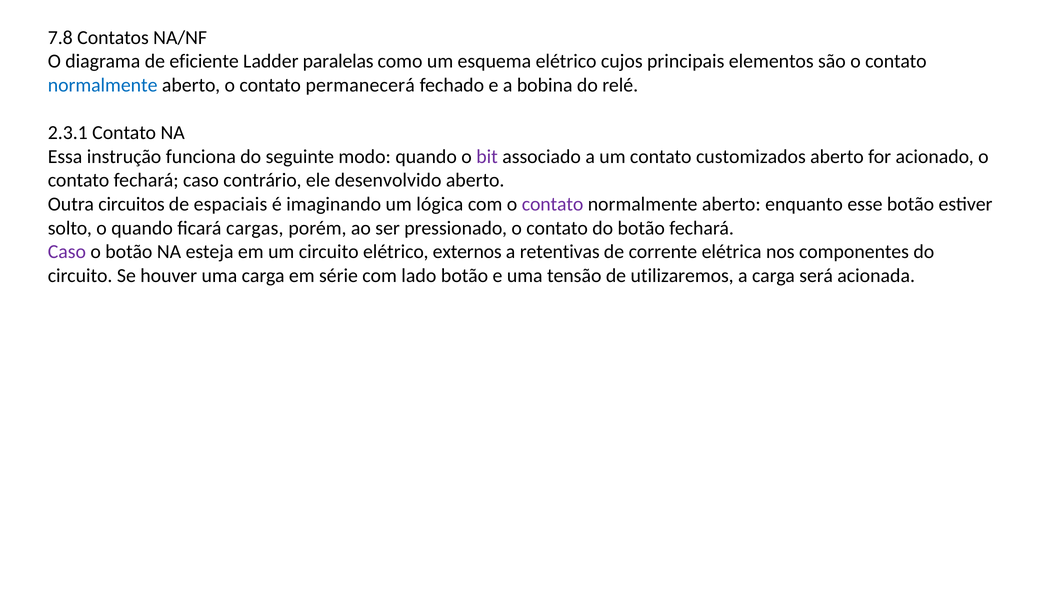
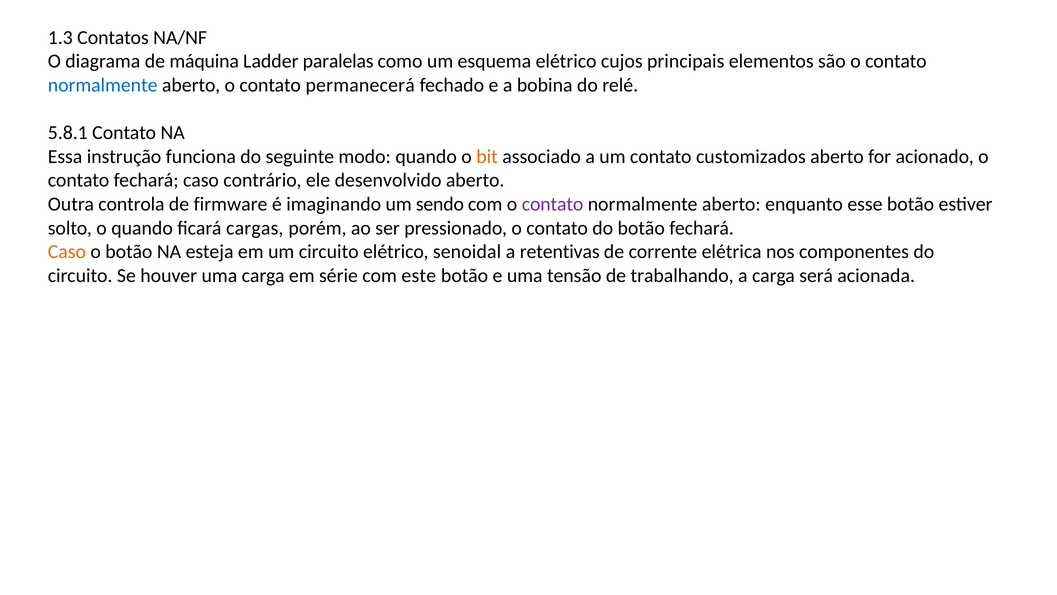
7.8: 7.8 -> 1.3 (60, 38)
eficiente: eficiente -> máquina (204, 61)
2.3.1: 2.3.1 -> 5.8.1 (68, 133)
bit colour: purple -> orange (487, 156)
circuitos: circuitos -> controla (131, 204)
espaciais: espaciais -> firmware (231, 204)
lógica: lógica -> sendo (440, 204)
Caso colour: purple -> orange (67, 252)
externos: externos -> senoidal (467, 252)
lado: lado -> este (419, 275)
utilizaremos: utilizaremos -> trabalhando (682, 275)
